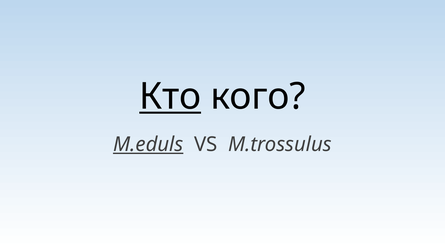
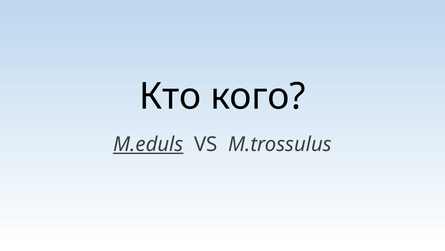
Кто underline: present -> none (170, 96)
